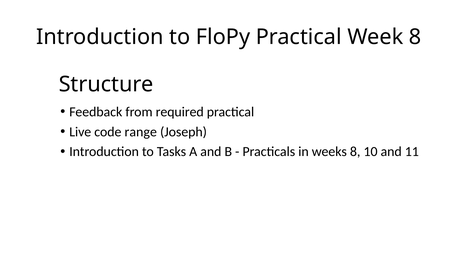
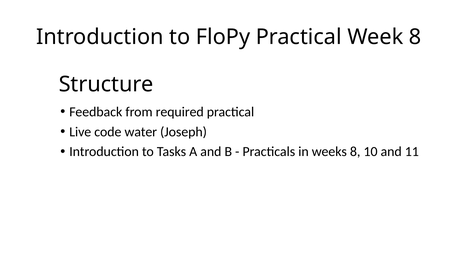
range: range -> water (141, 132)
